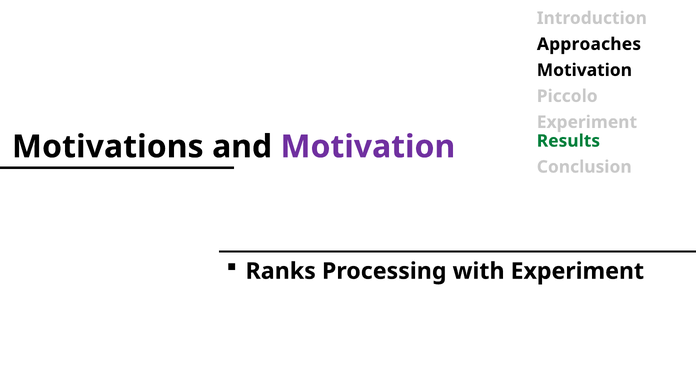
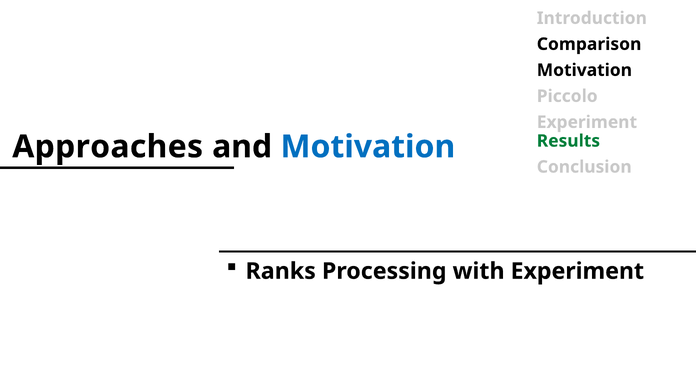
Approaches: Approaches -> Comparison (589, 44)
Motivations: Motivations -> Approaches (108, 147)
Motivation colour: purple -> blue (368, 147)
